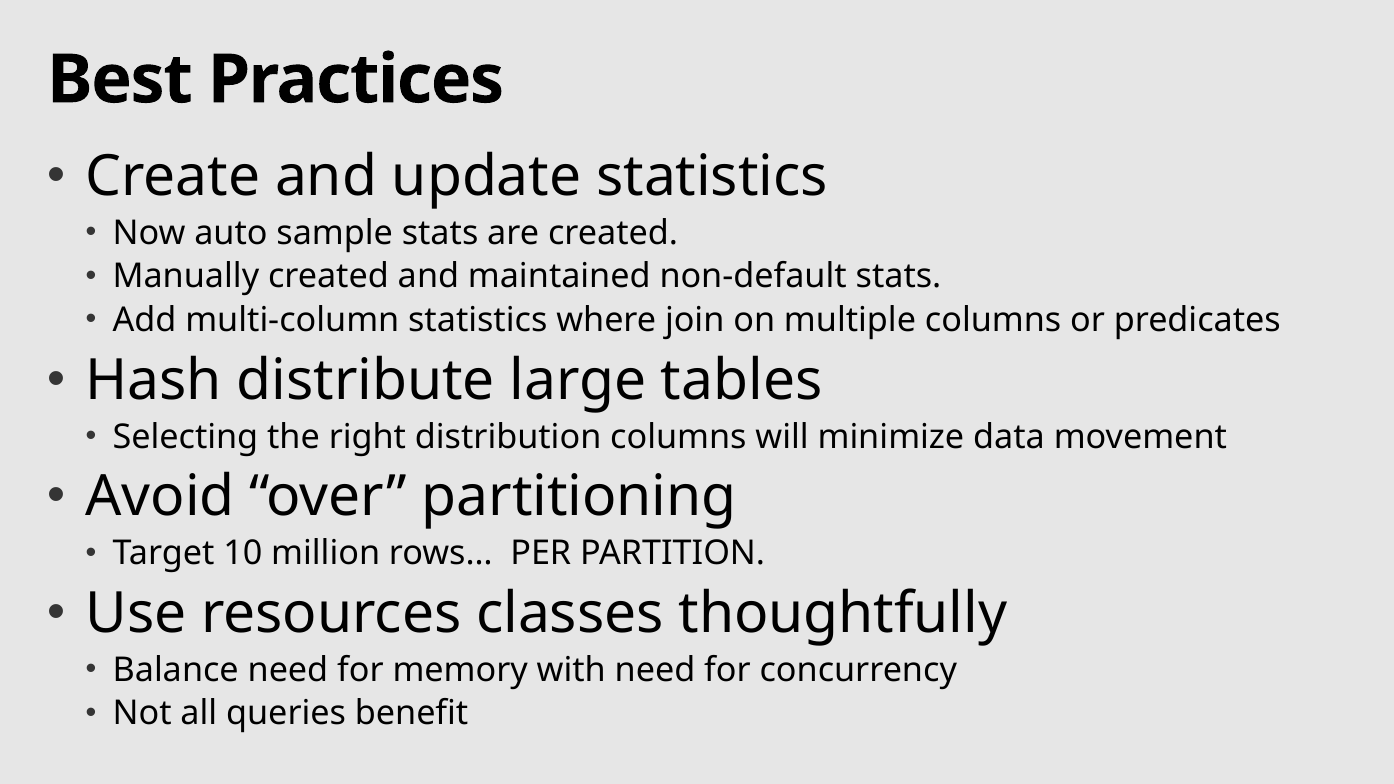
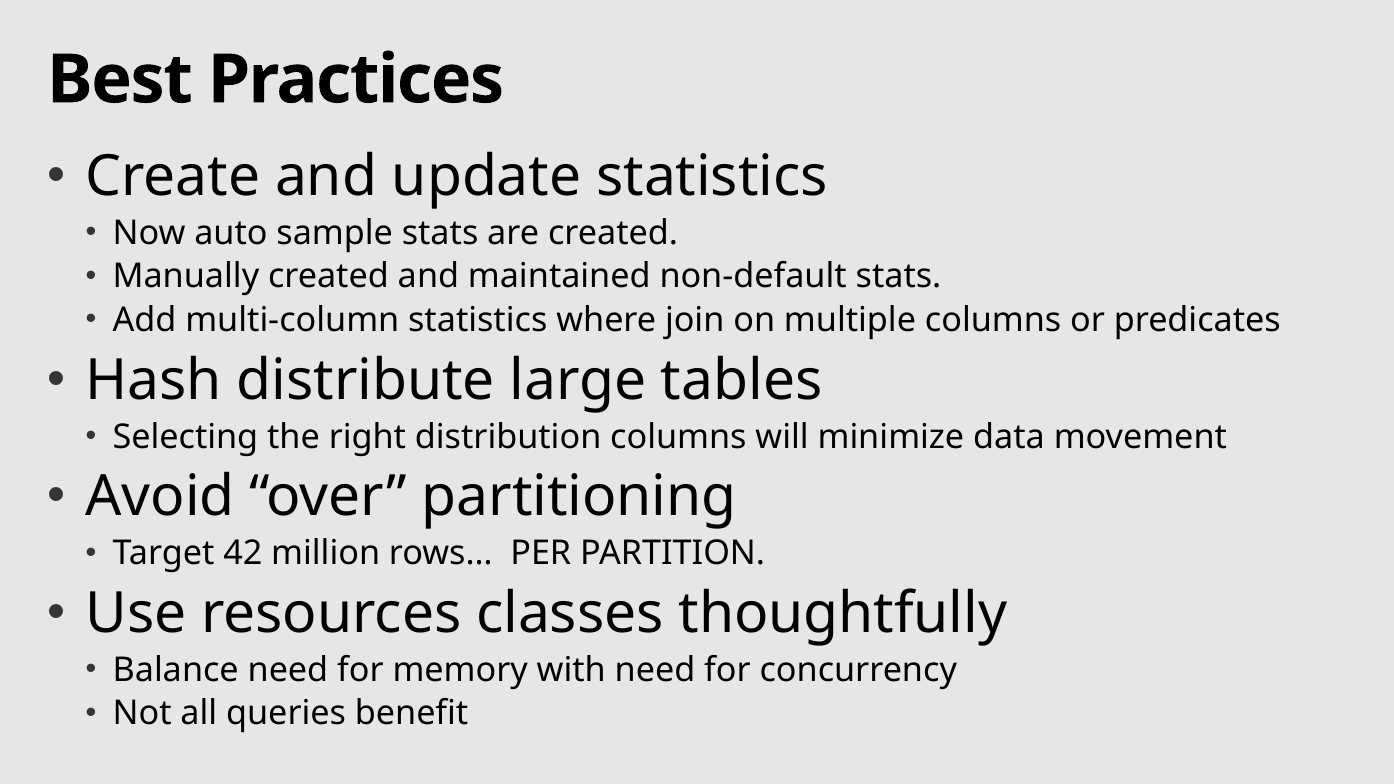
10: 10 -> 42 (243, 553)
